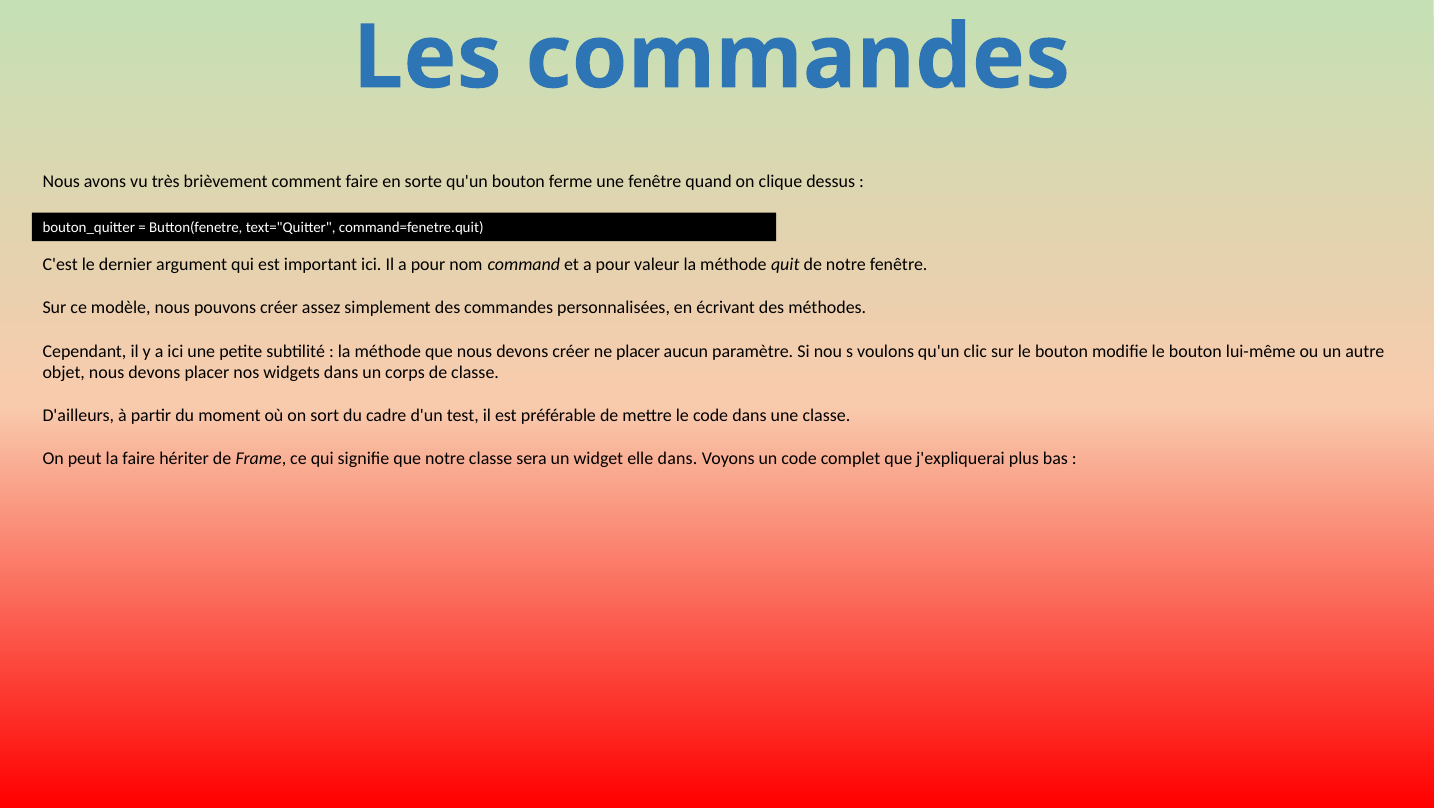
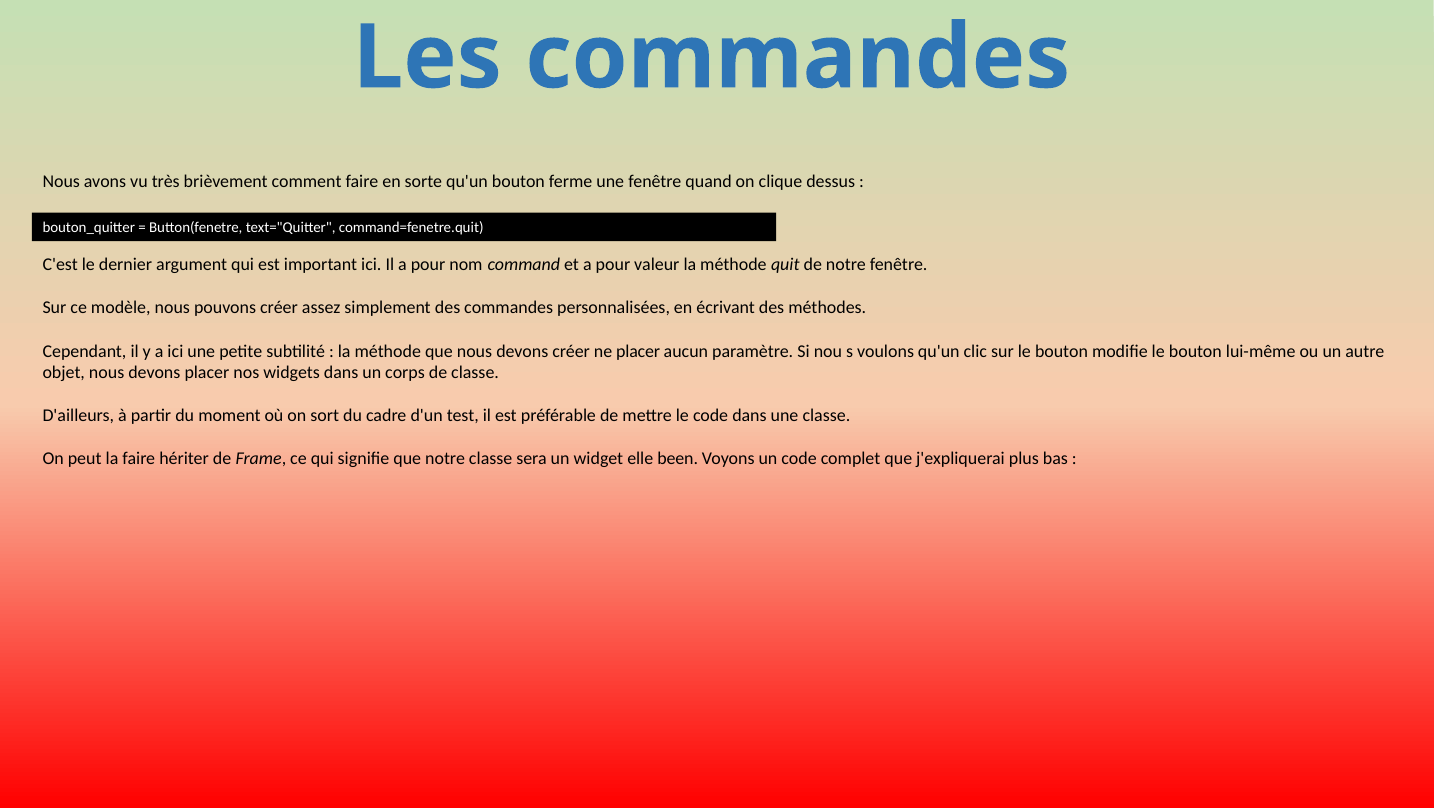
elle dans: dans -> been (678, 459)
